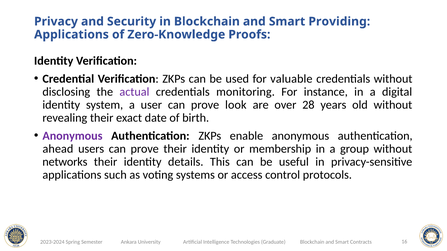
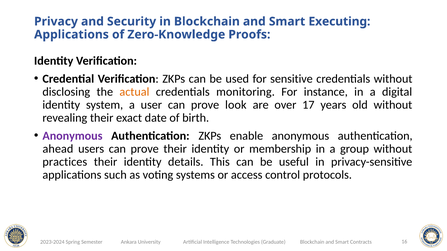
Providing: Providing -> Executing (339, 22)
valuable: valuable -> sensitive (291, 79)
actual colour: purple -> orange (134, 92)
28: 28 -> 17 (308, 105)
networks: networks -> practices (65, 162)
